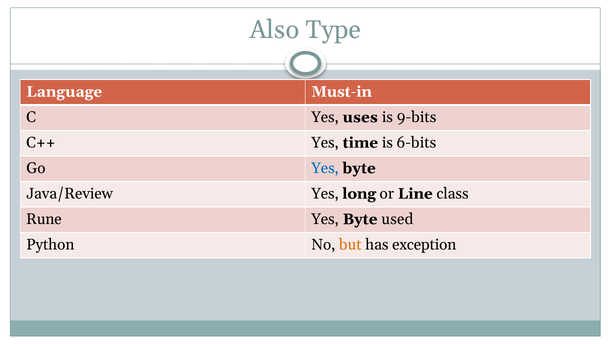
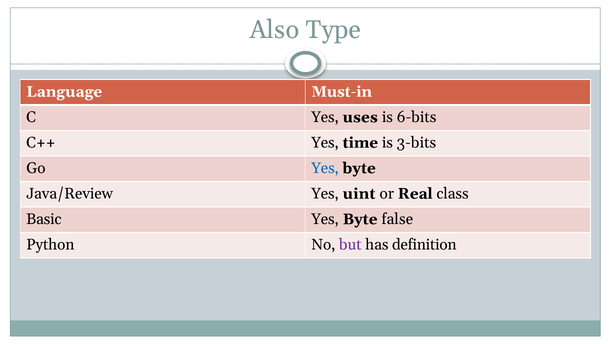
9-bits: 9-bits -> 6-bits (417, 117)
6-bits: 6-bits -> 3-bits (416, 143)
long: long -> uint (359, 194)
Line: Line -> Real (415, 194)
Rune: Rune -> Basic (44, 219)
used: used -> false (397, 219)
but colour: orange -> purple (350, 244)
exception: exception -> definition (424, 244)
